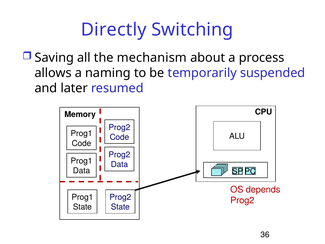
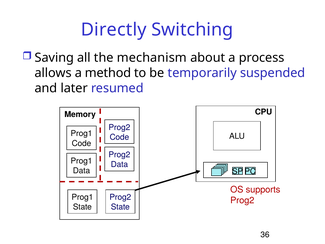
naming: naming -> method (108, 73)
depends: depends -> supports (263, 189)
